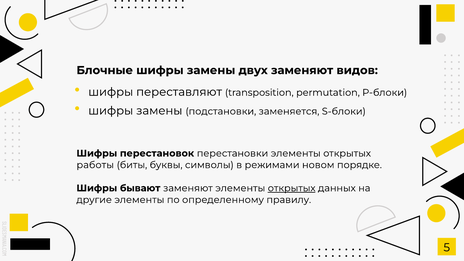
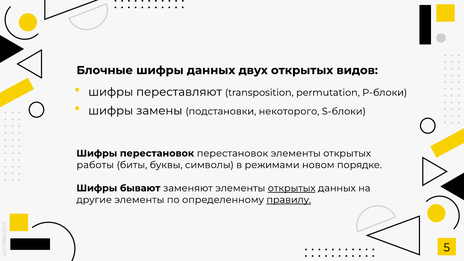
Блочные шифры замены: замены -> данных (211, 70)
двух заменяют: заменяют -> открытых (302, 70)
заменяется: заменяется -> некоторого (289, 111)
перестановок перестановки: перестановки -> перестановок (232, 153)
правилу underline: none -> present (289, 200)
